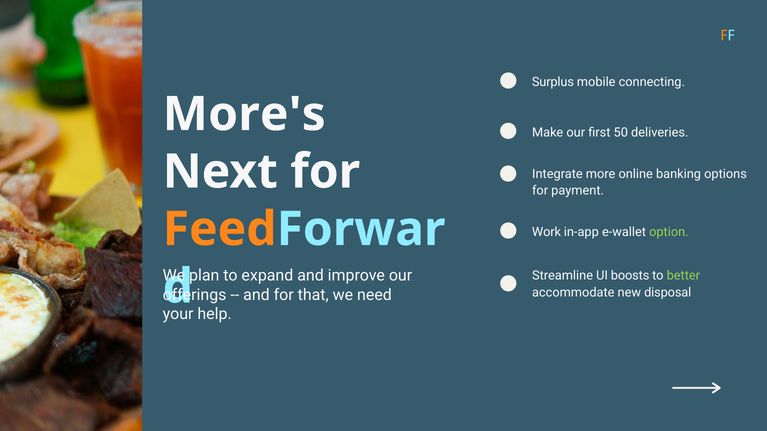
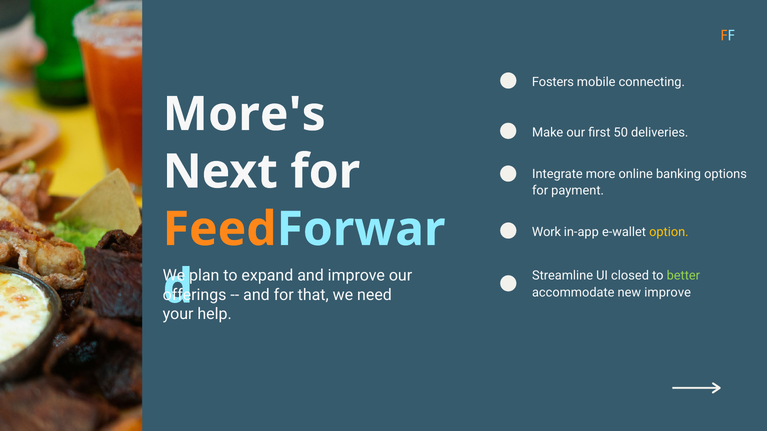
Surplus: Surplus -> Fosters (553, 82)
option colour: light green -> yellow (669, 232)
boosts: boosts -> closed (630, 276)
new disposal: disposal -> improve (668, 293)
